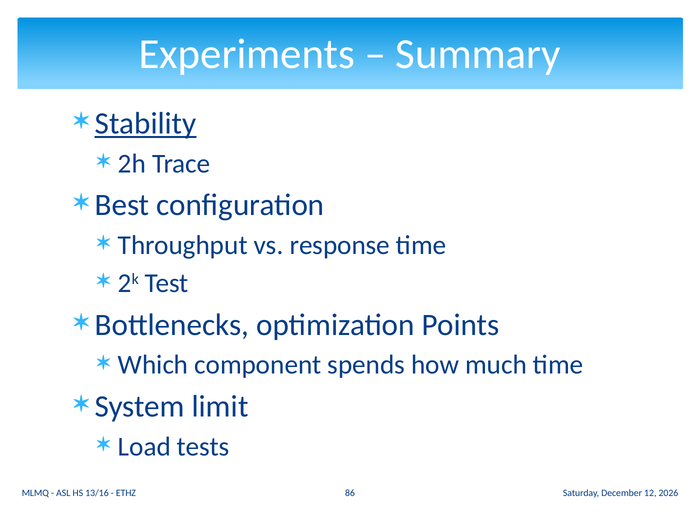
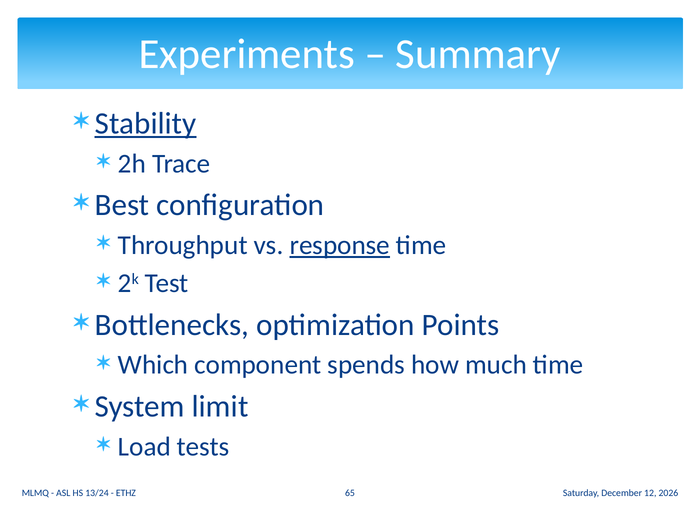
response underline: none -> present (340, 245)
13/16: 13/16 -> 13/24 (97, 493)
86: 86 -> 65 (350, 493)
